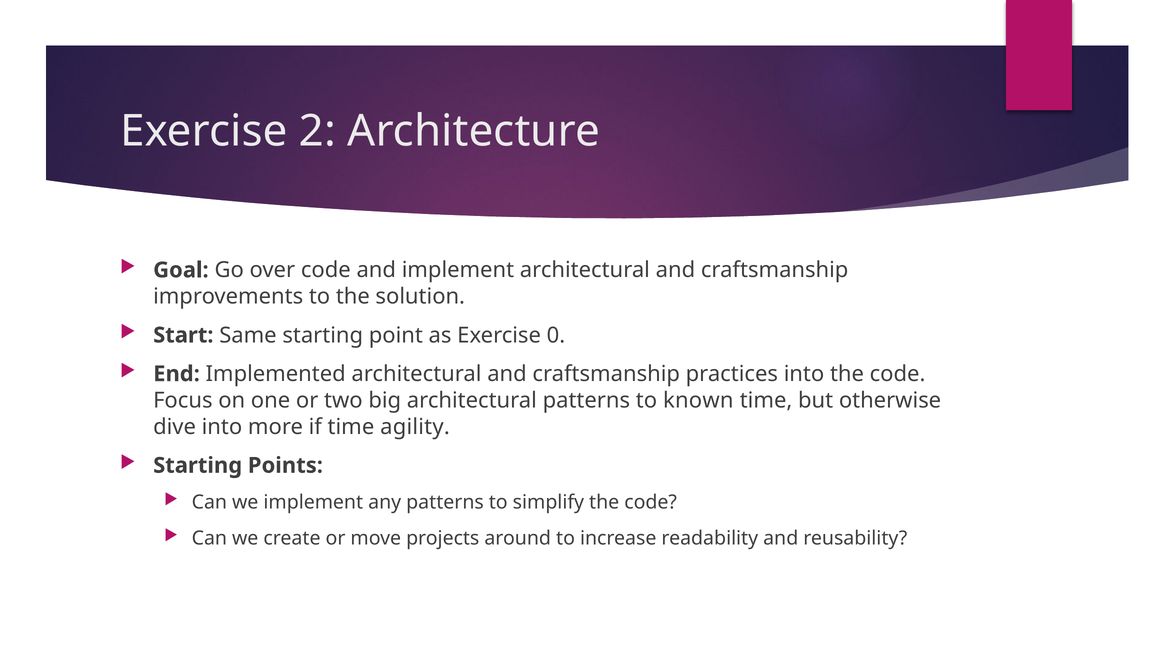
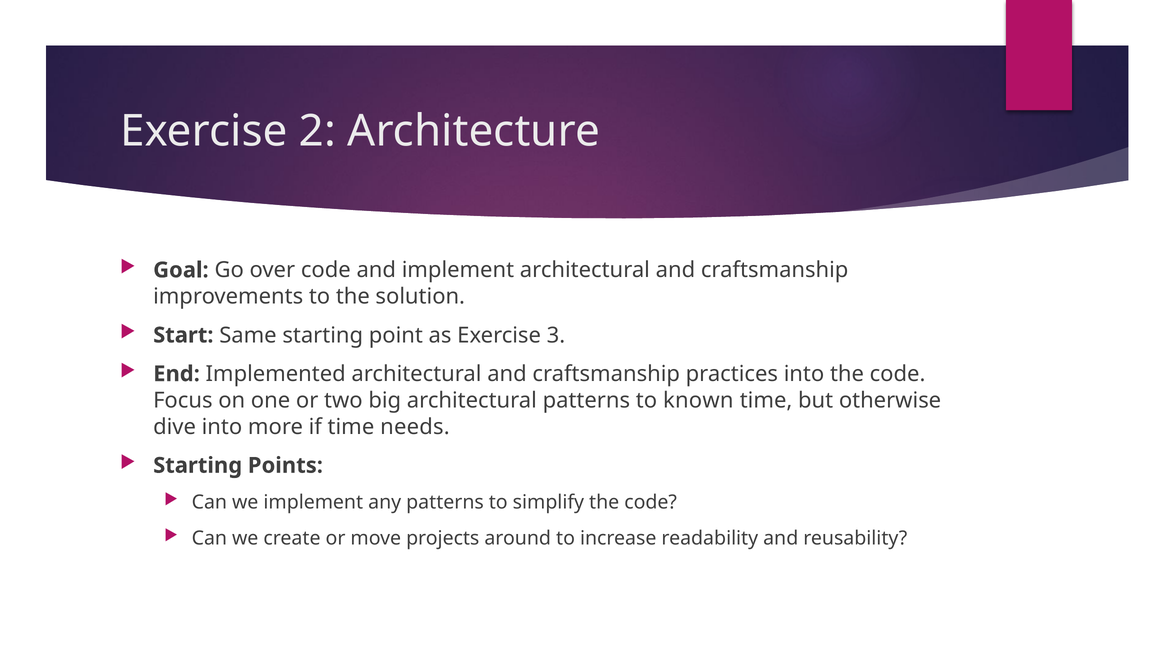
0: 0 -> 3 (556, 335)
agility: agility -> needs (415, 427)
